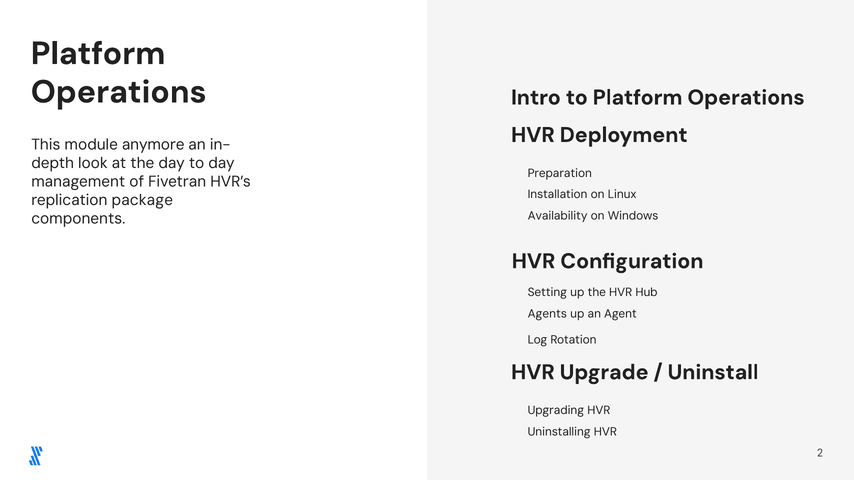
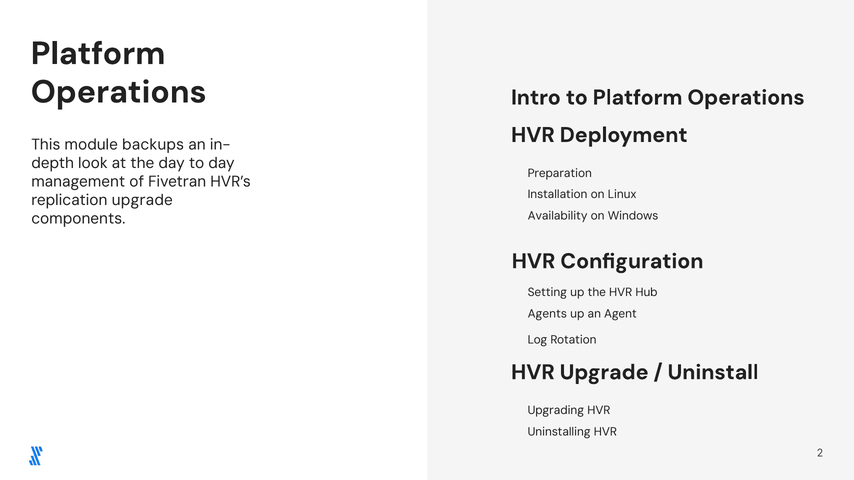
anymore: anymore -> backups (153, 145)
replication package: package -> upgrade (142, 200)
